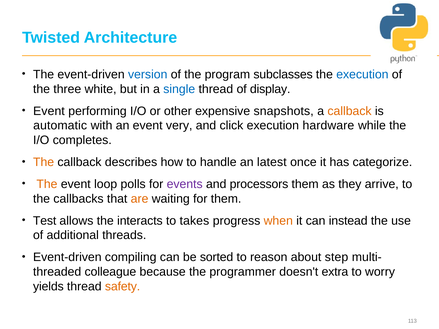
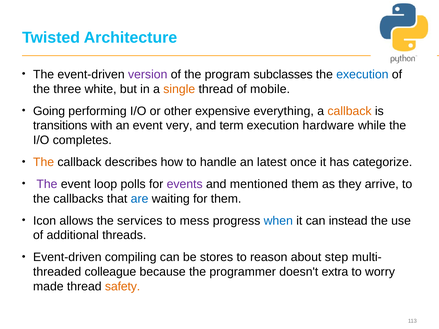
version colour: blue -> purple (148, 74)
single colour: blue -> orange (179, 89)
display: display -> mobile (270, 89)
Event: Event -> Going (49, 111)
snapshots: snapshots -> everything (284, 111)
automatic: automatic -> transitions (60, 126)
click: click -> term (232, 126)
The colour: orange -> purple (47, 184)
processors: processors -> mentioned (259, 184)
are colour: orange -> blue (140, 199)
Test: Test -> Icon (45, 221)
interacts: interacts -> services (140, 221)
takes: takes -> mess (194, 221)
when colour: orange -> blue (278, 221)
sorted: sorted -> stores (217, 257)
yields: yields -> made (48, 287)
